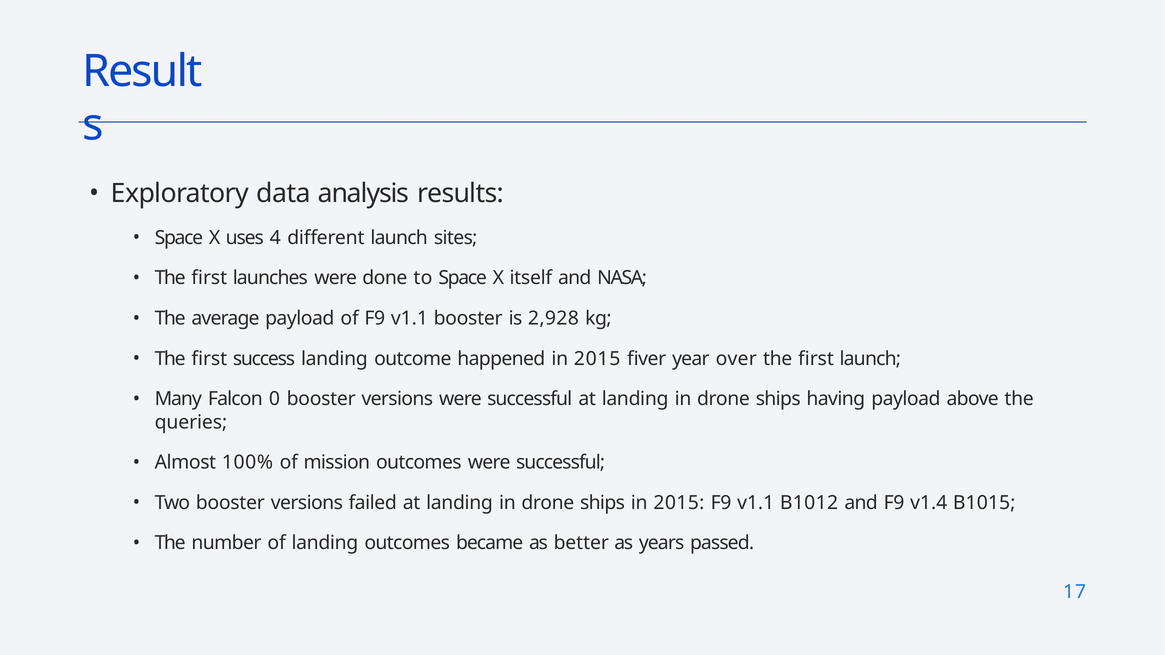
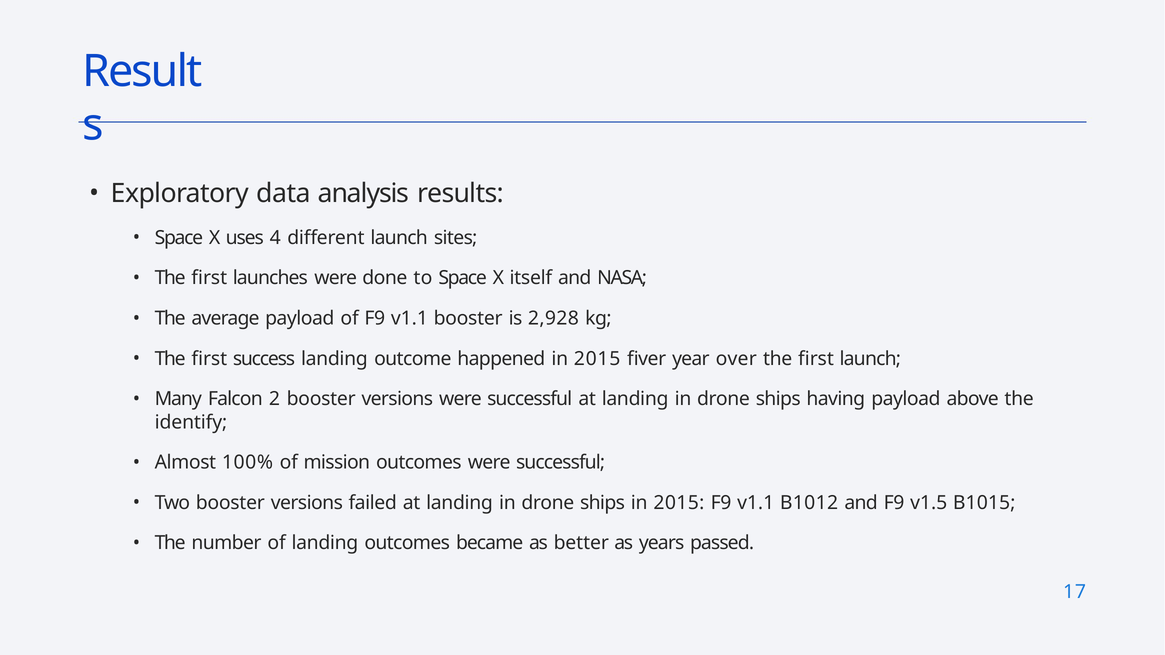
0: 0 -> 2 (274, 399)
queries: queries -> identify (191, 422)
v1.4: v1.4 -> v1.5 (929, 503)
